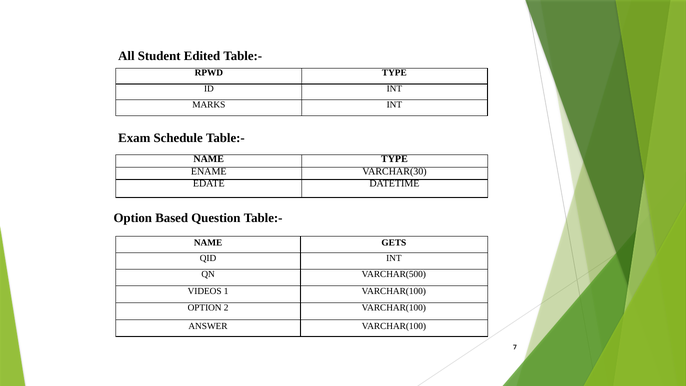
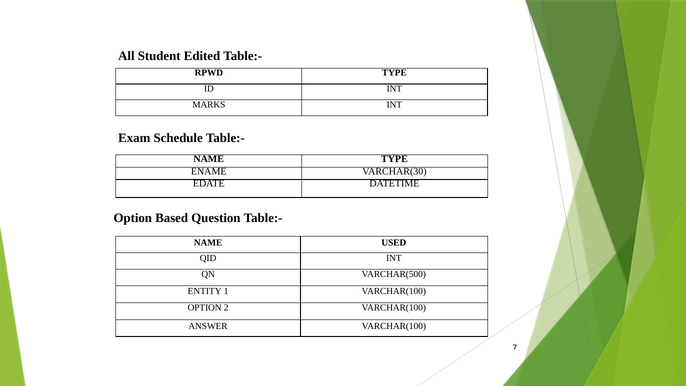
GETS: GETS -> USED (394, 242)
VIDEOS: VIDEOS -> ENTITY (205, 291)
